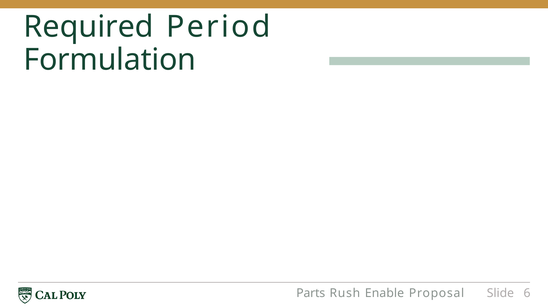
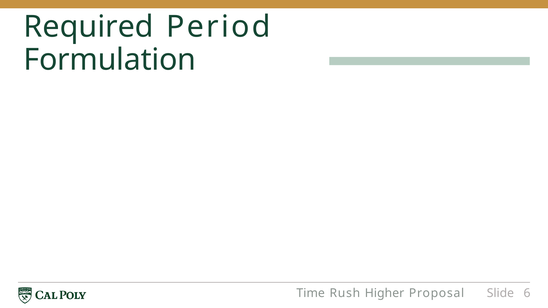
Parts: Parts -> Time (311, 294)
Enable: Enable -> Higher (385, 294)
